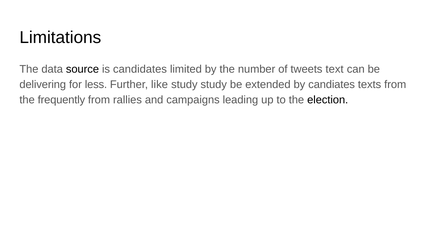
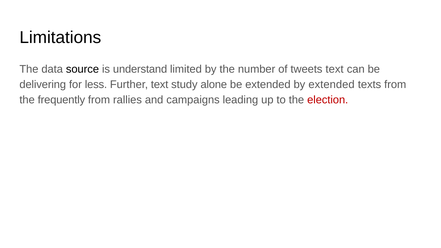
candidates: candidates -> understand (140, 69)
Further like: like -> text (160, 85)
study study: study -> alone (214, 85)
by candiates: candiates -> extended (332, 85)
election colour: black -> red (328, 100)
